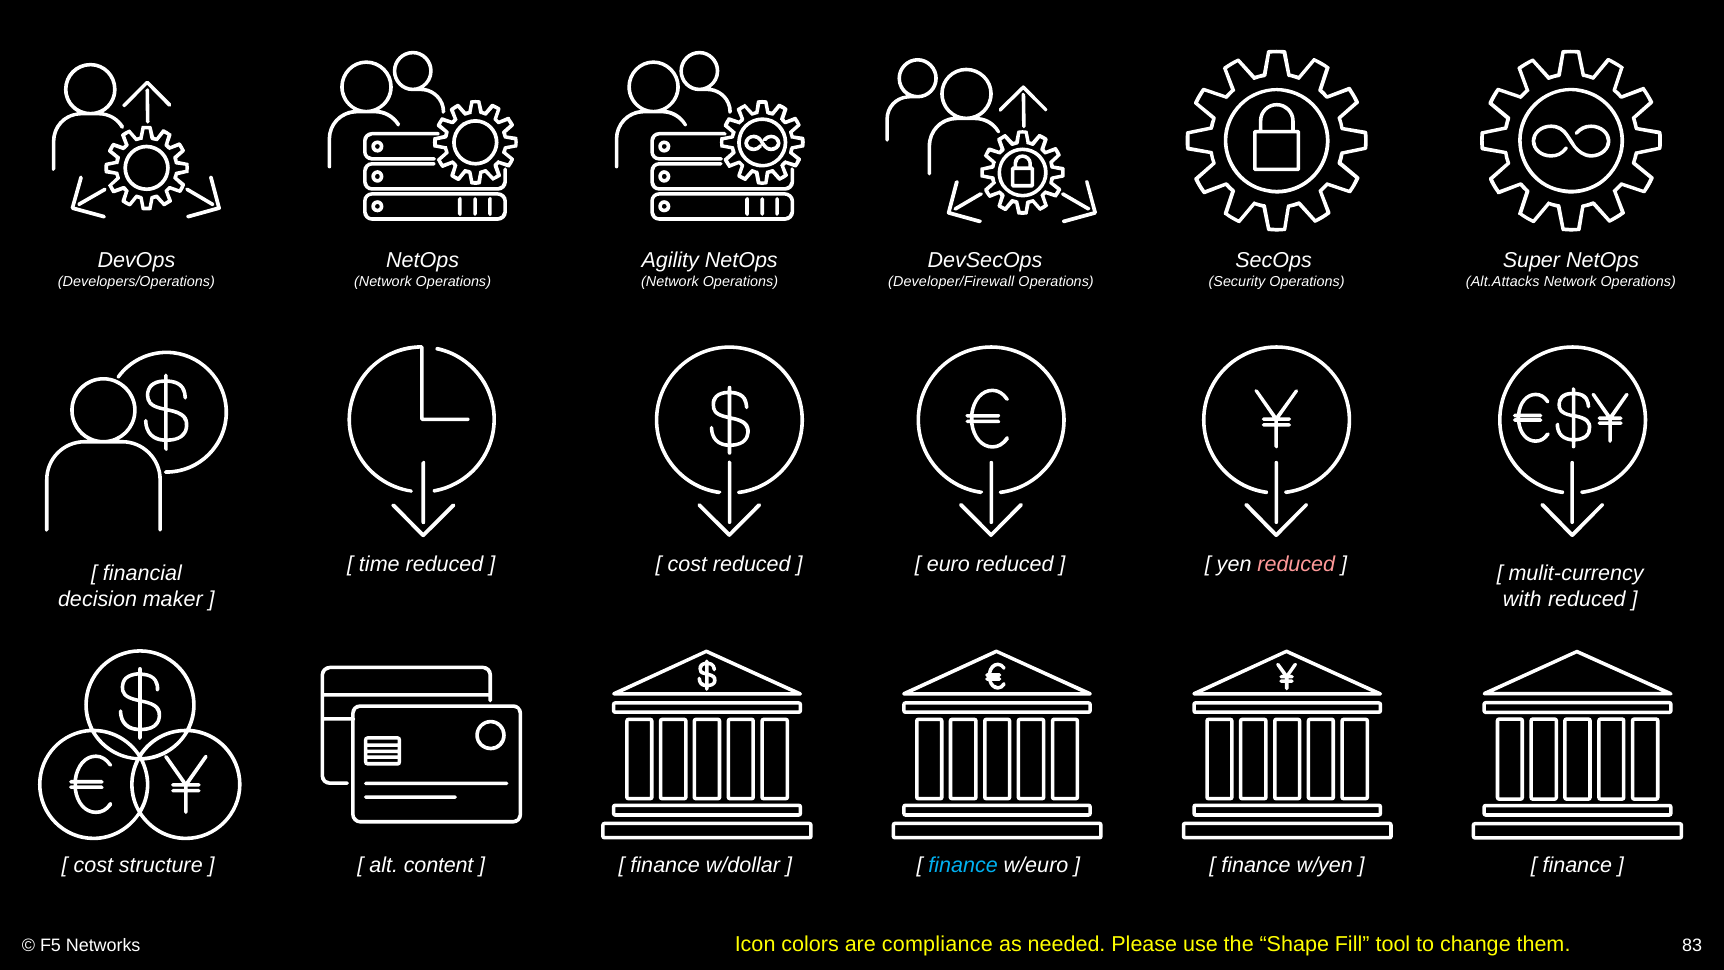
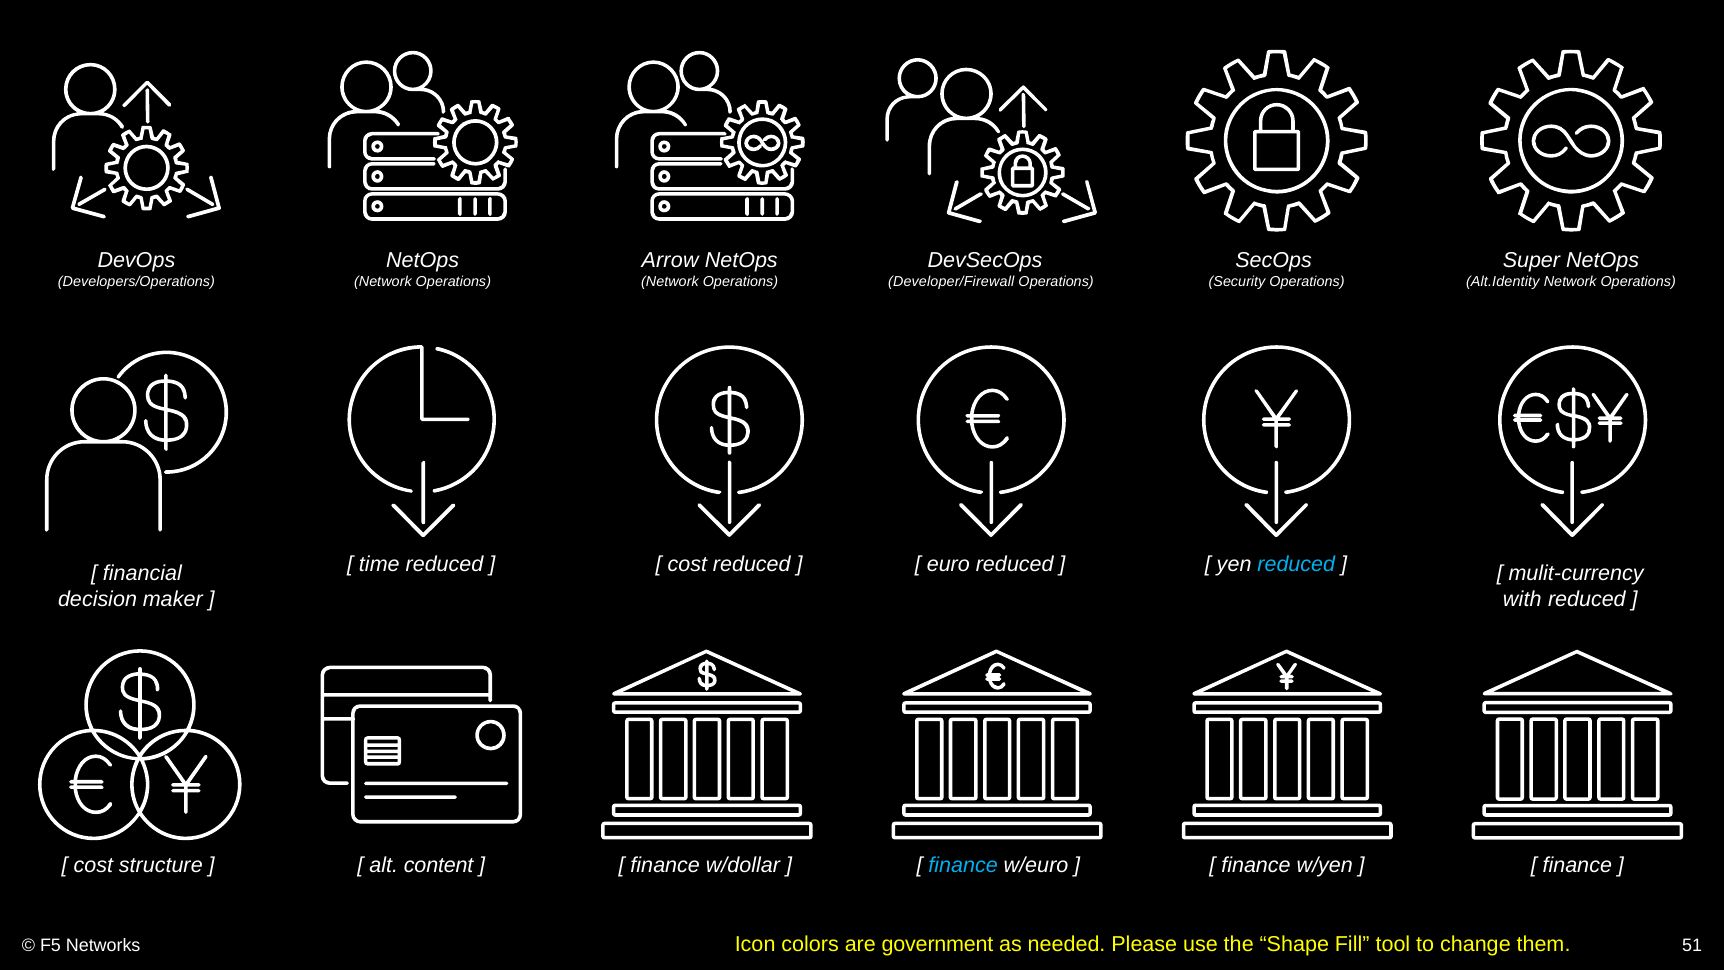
Agility: Agility -> Arrow (670, 260)
Alt.Attacks: Alt.Attacks -> Alt.Identity (1503, 281)
reduced colour: pink -> light blue (1296, 564)
compliance: compliance -> government (938, 944)
83: 83 -> 51 (1692, 945)
